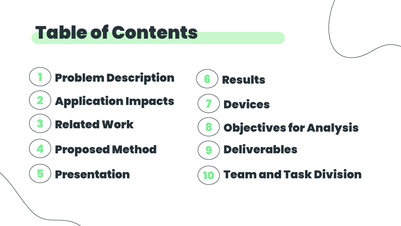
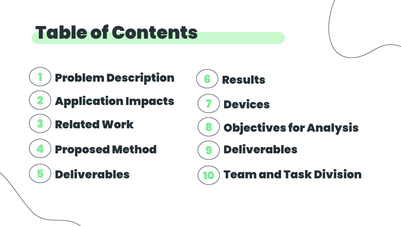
Presentation: Presentation -> Deliverables (92, 175)
